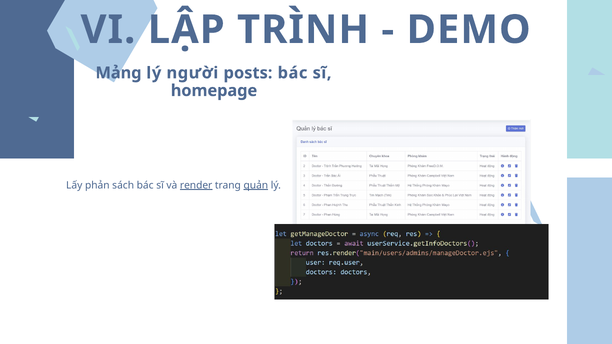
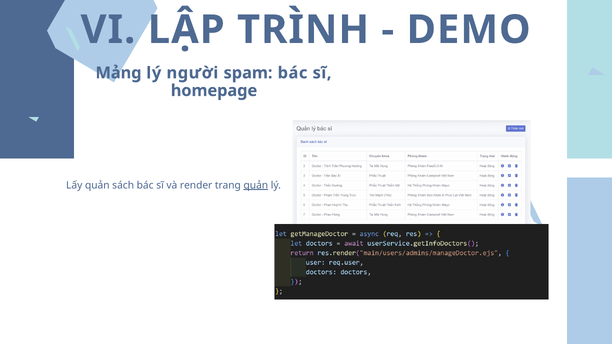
posts: posts -> spam (248, 73)
Lấy phản: phản -> quản (97, 185)
render underline: present -> none (196, 185)
